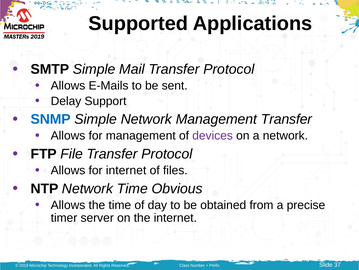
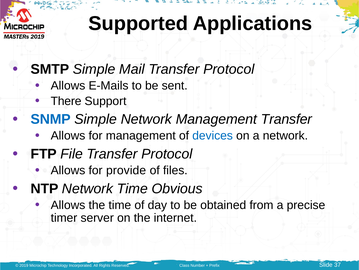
Delay: Delay -> There (66, 101)
devices colour: purple -> blue (213, 135)
for internet: internet -> provide (126, 170)
